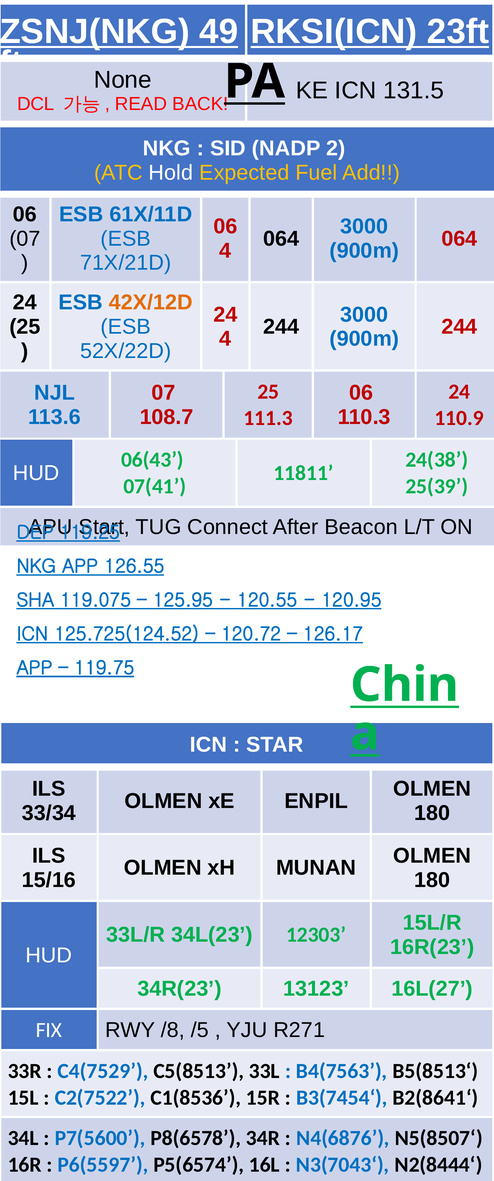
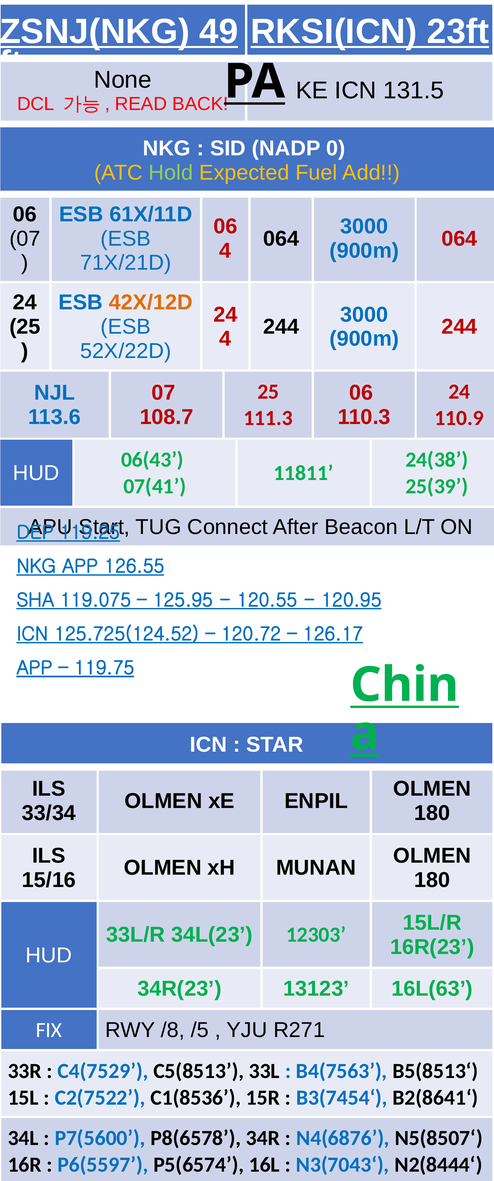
2: 2 -> 0 (336, 149)
Hold colour: white -> light green (171, 173)
16L(27: 16L(27 -> 16L(63 (432, 990)
